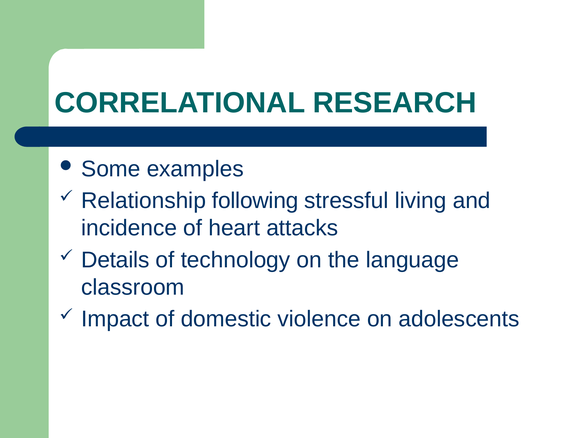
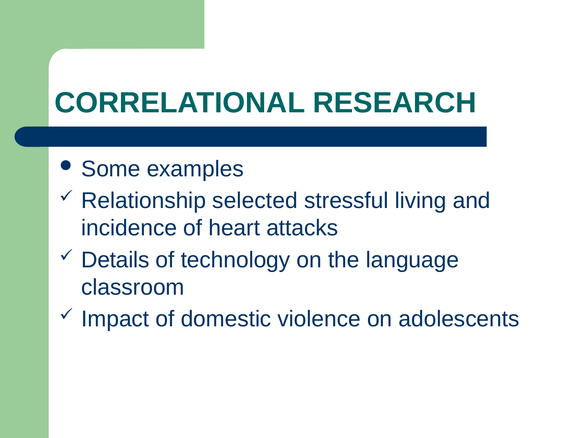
following: following -> selected (255, 201)
